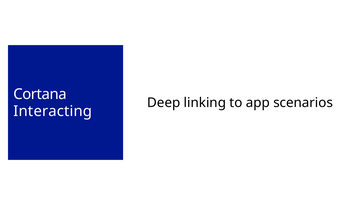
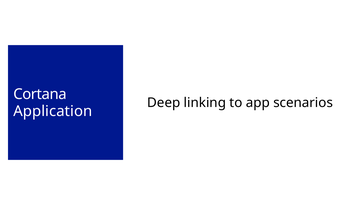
Interacting: Interacting -> Application (53, 111)
